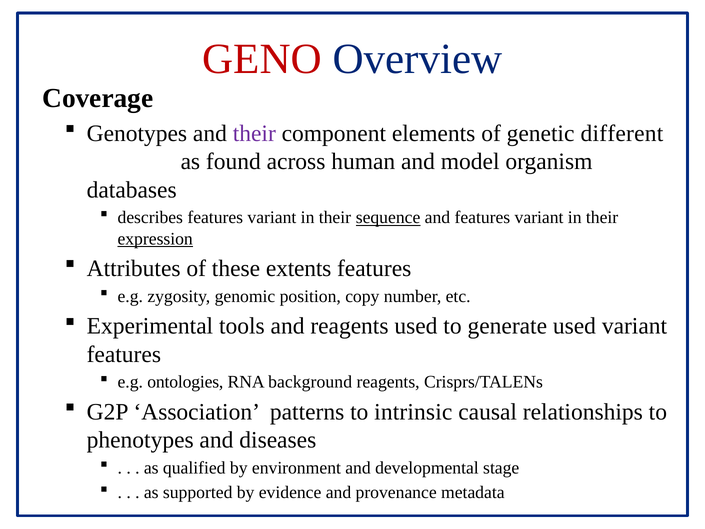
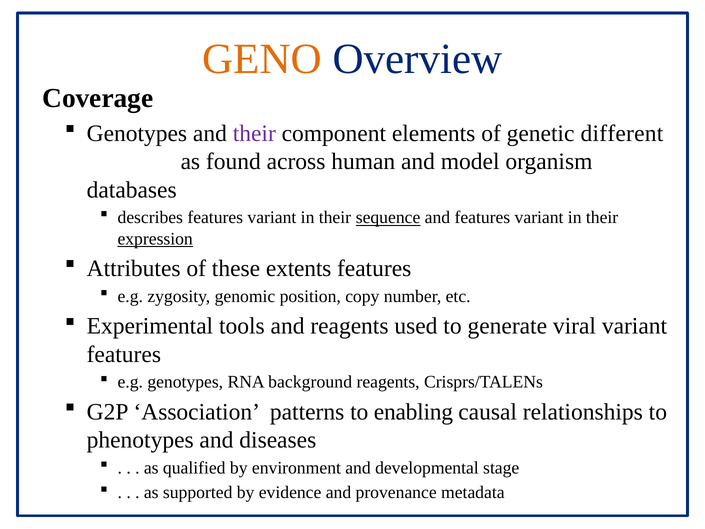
GENO colour: red -> orange (262, 59)
generate used: used -> viral (574, 326)
e.g ontologies: ontologies -> genotypes (185, 382)
intrinsic: intrinsic -> enabling (413, 412)
